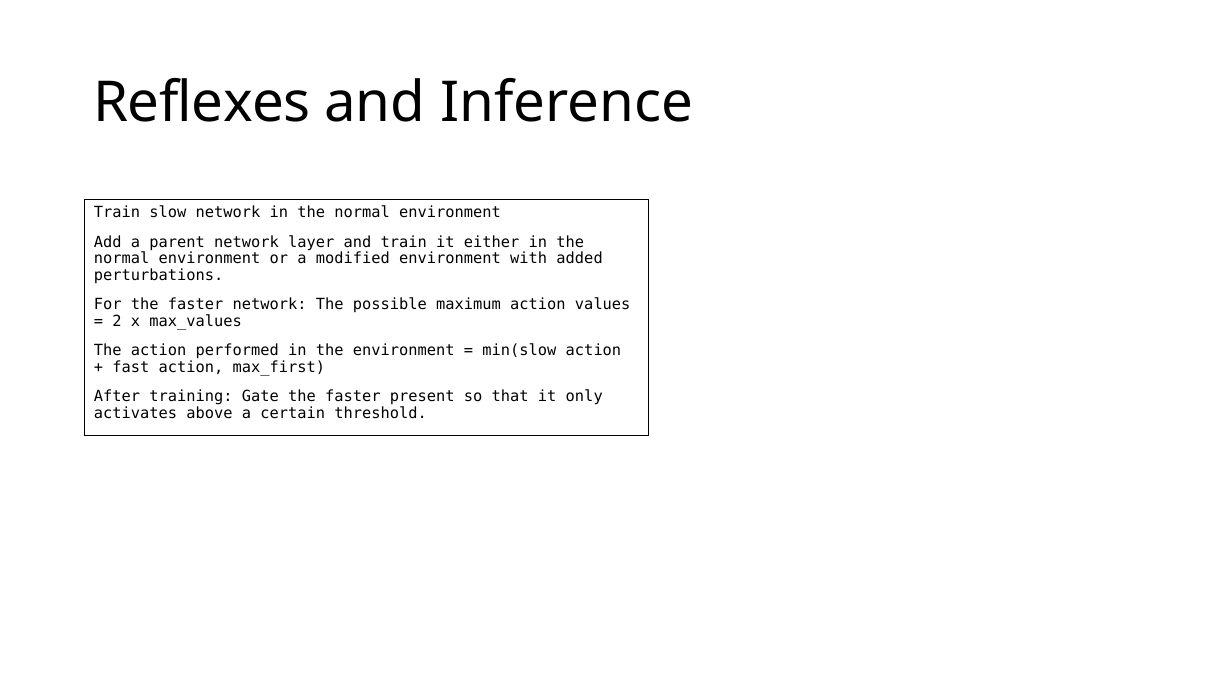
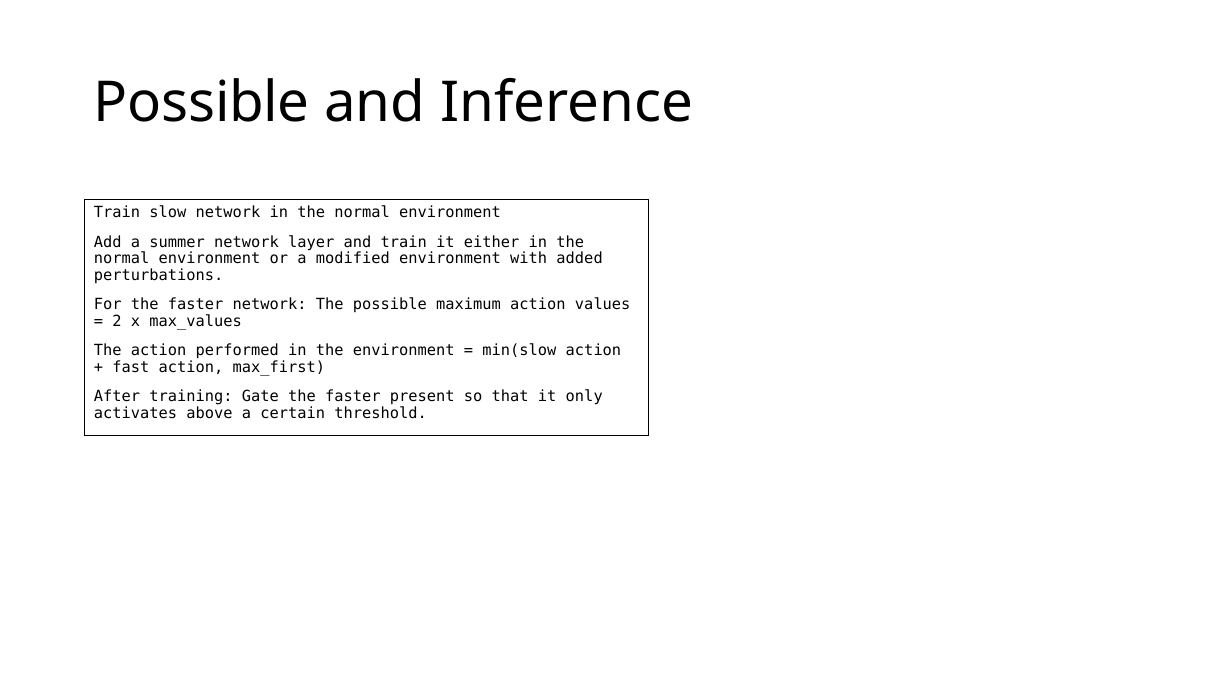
Reflexes: Reflexes -> Possible (202, 103)
parent: parent -> summer (177, 242)
